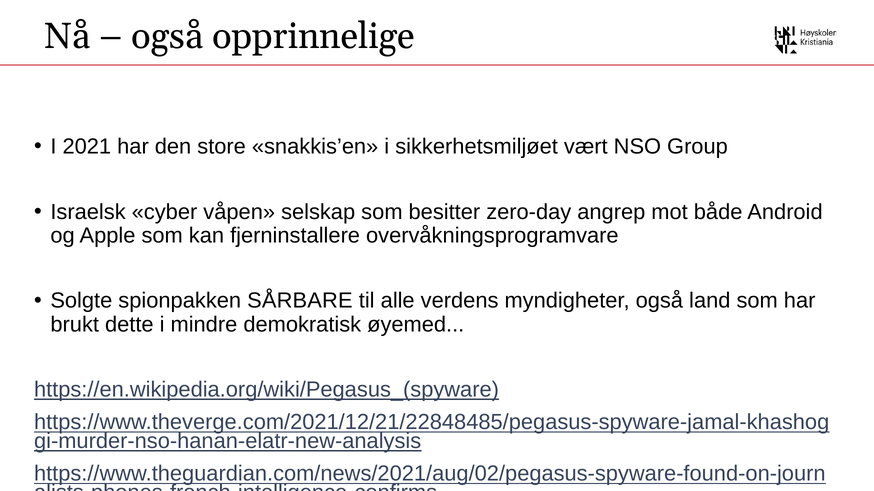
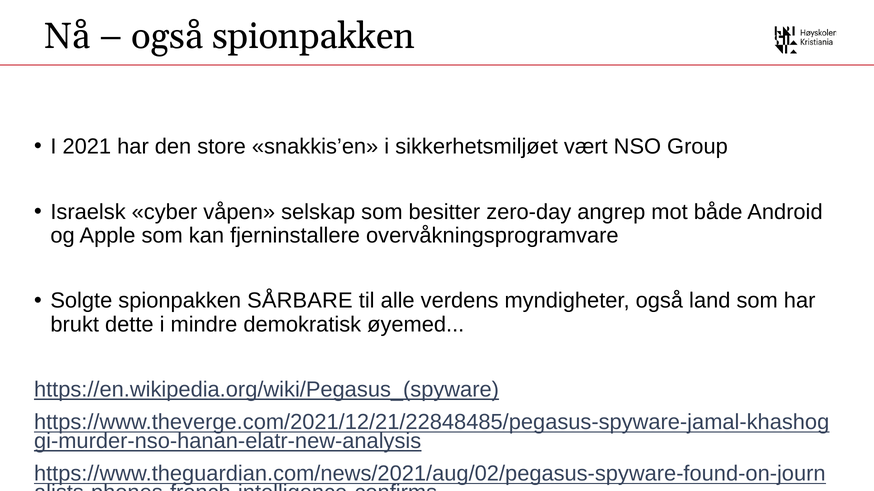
også opprinnelige: opprinnelige -> spionpakken (314, 36)
